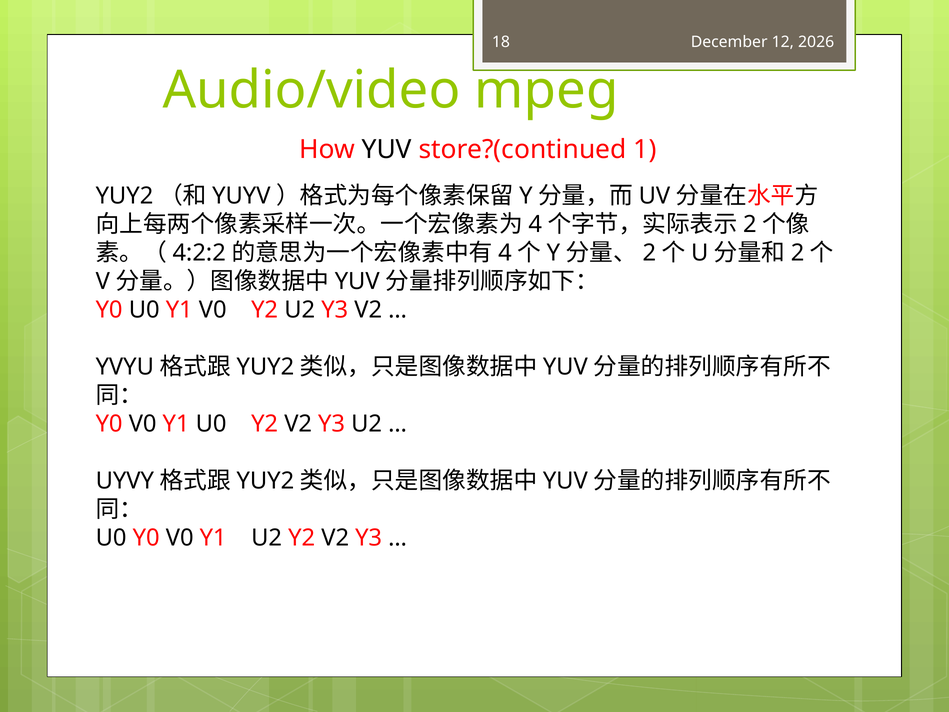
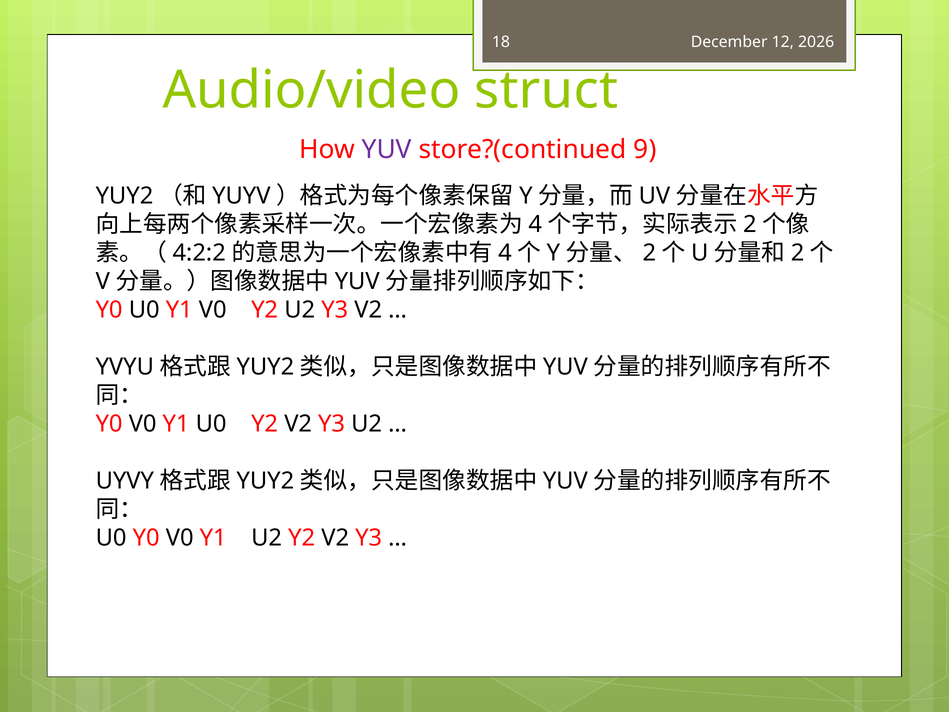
mpeg: mpeg -> struct (546, 91)
YUV colour: black -> purple (387, 149)
1: 1 -> 9 (645, 149)
